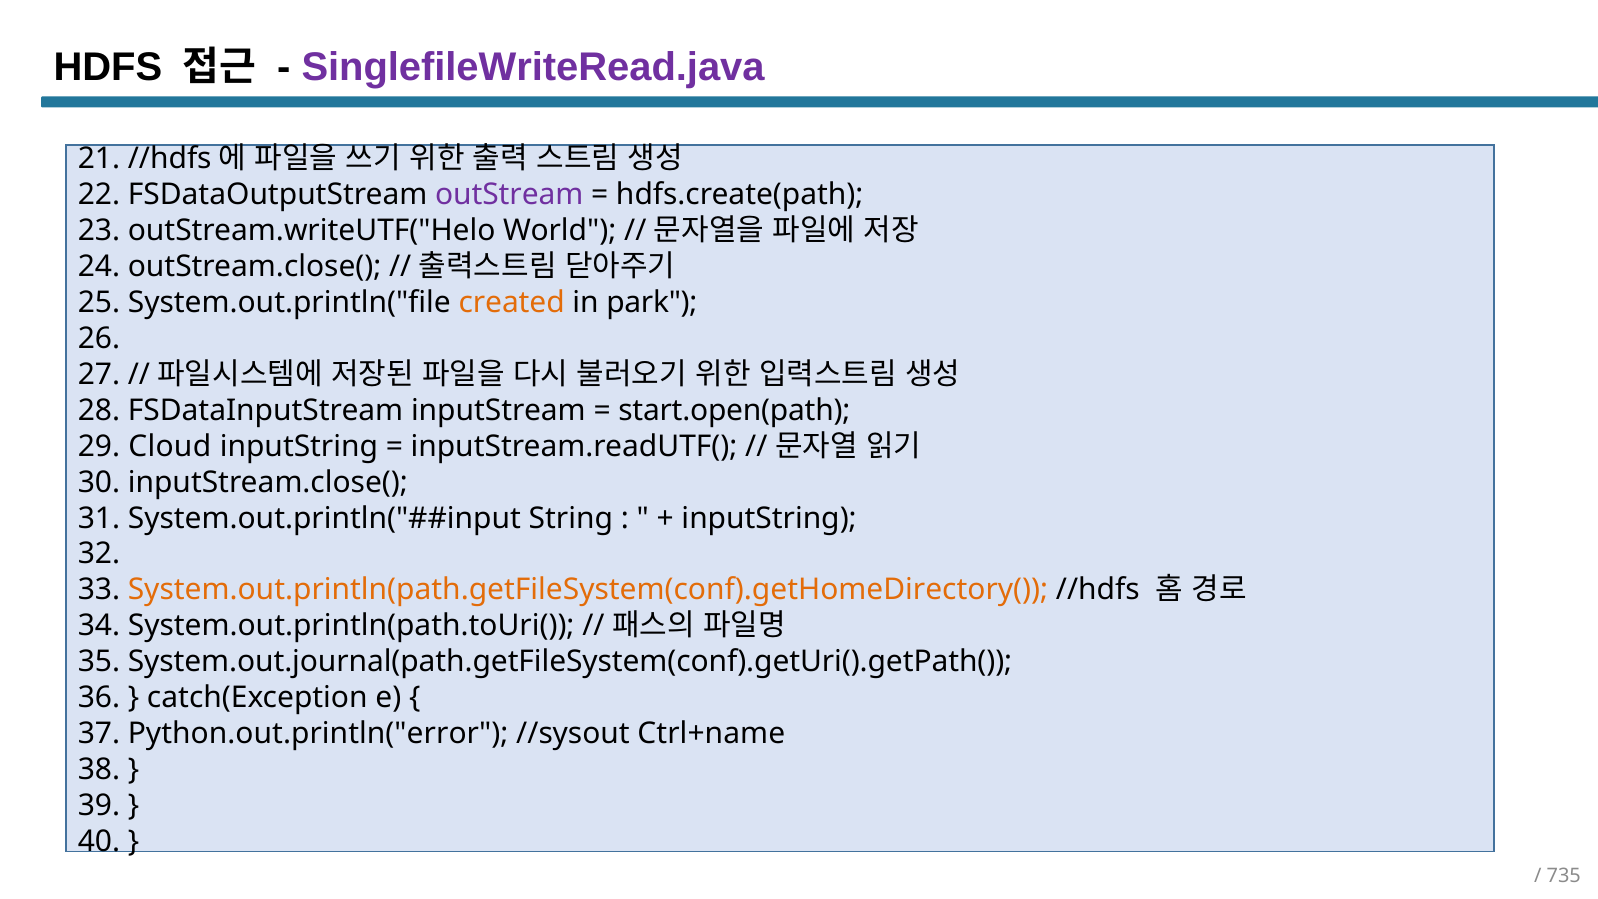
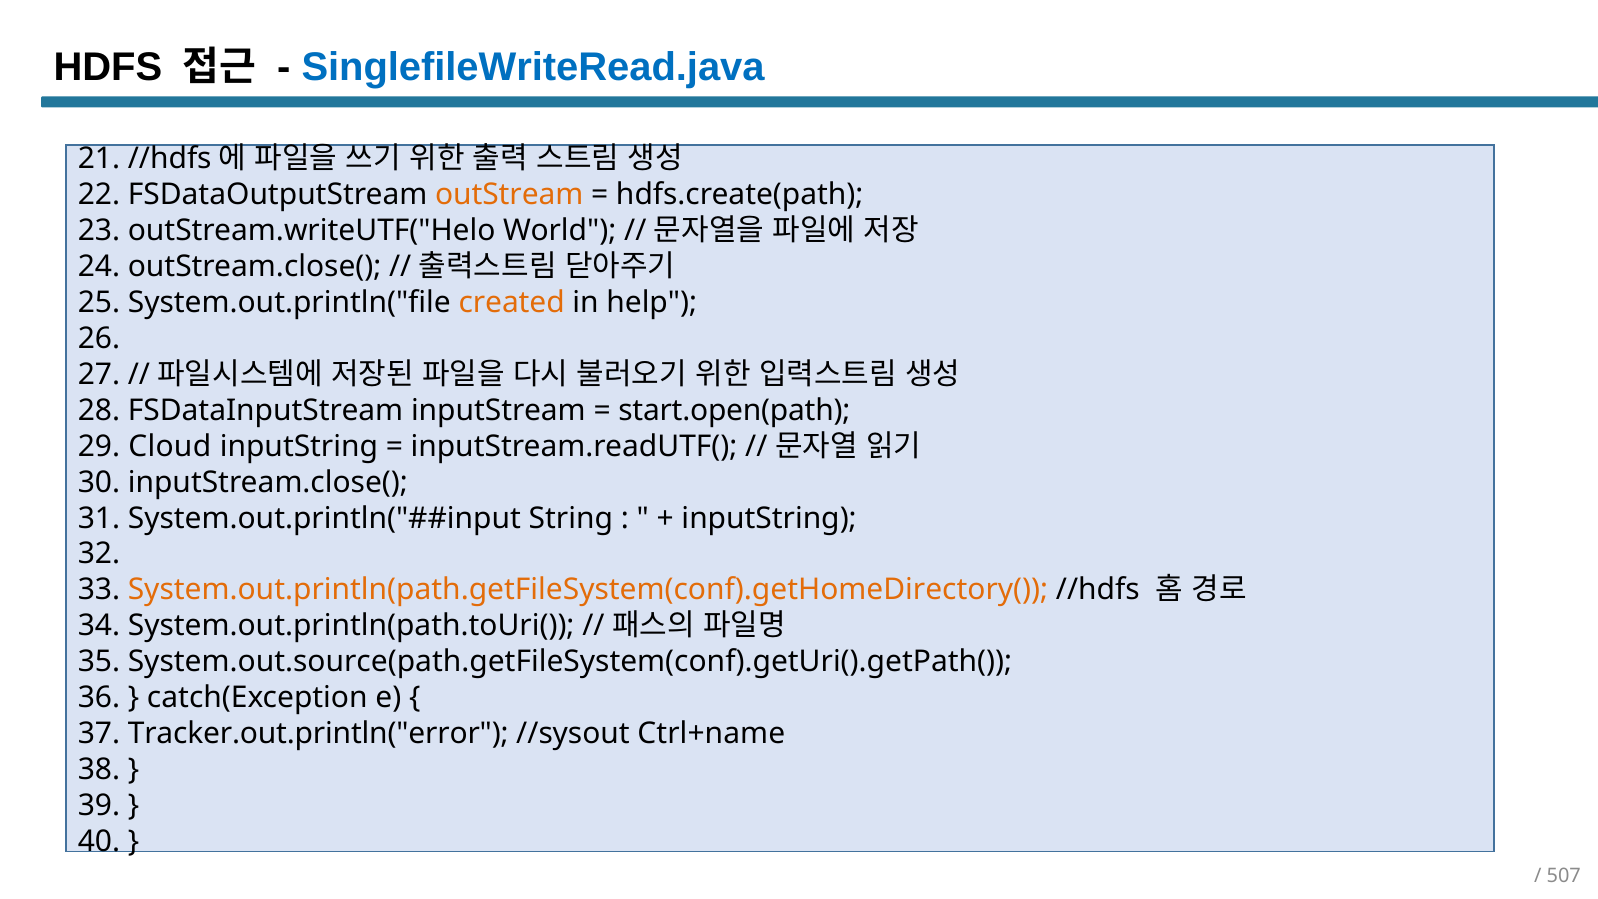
SinglefileWriteRead.java colour: purple -> blue (533, 67)
outStream colour: purple -> orange (509, 194)
park: park -> help (652, 302)
System.out.journal(path.getFileSystem(conf).getUri().getPath(: System.out.journal(path.getFileSystem(conf).getUri().getPath( -> System.out.source(path.getFileSystem(conf).getUri().getPath( (570, 662)
Python.out.println("error: Python.out.println("error -> Tracker.out.println("error (318, 734)
735: 735 -> 507 (1564, 876)
